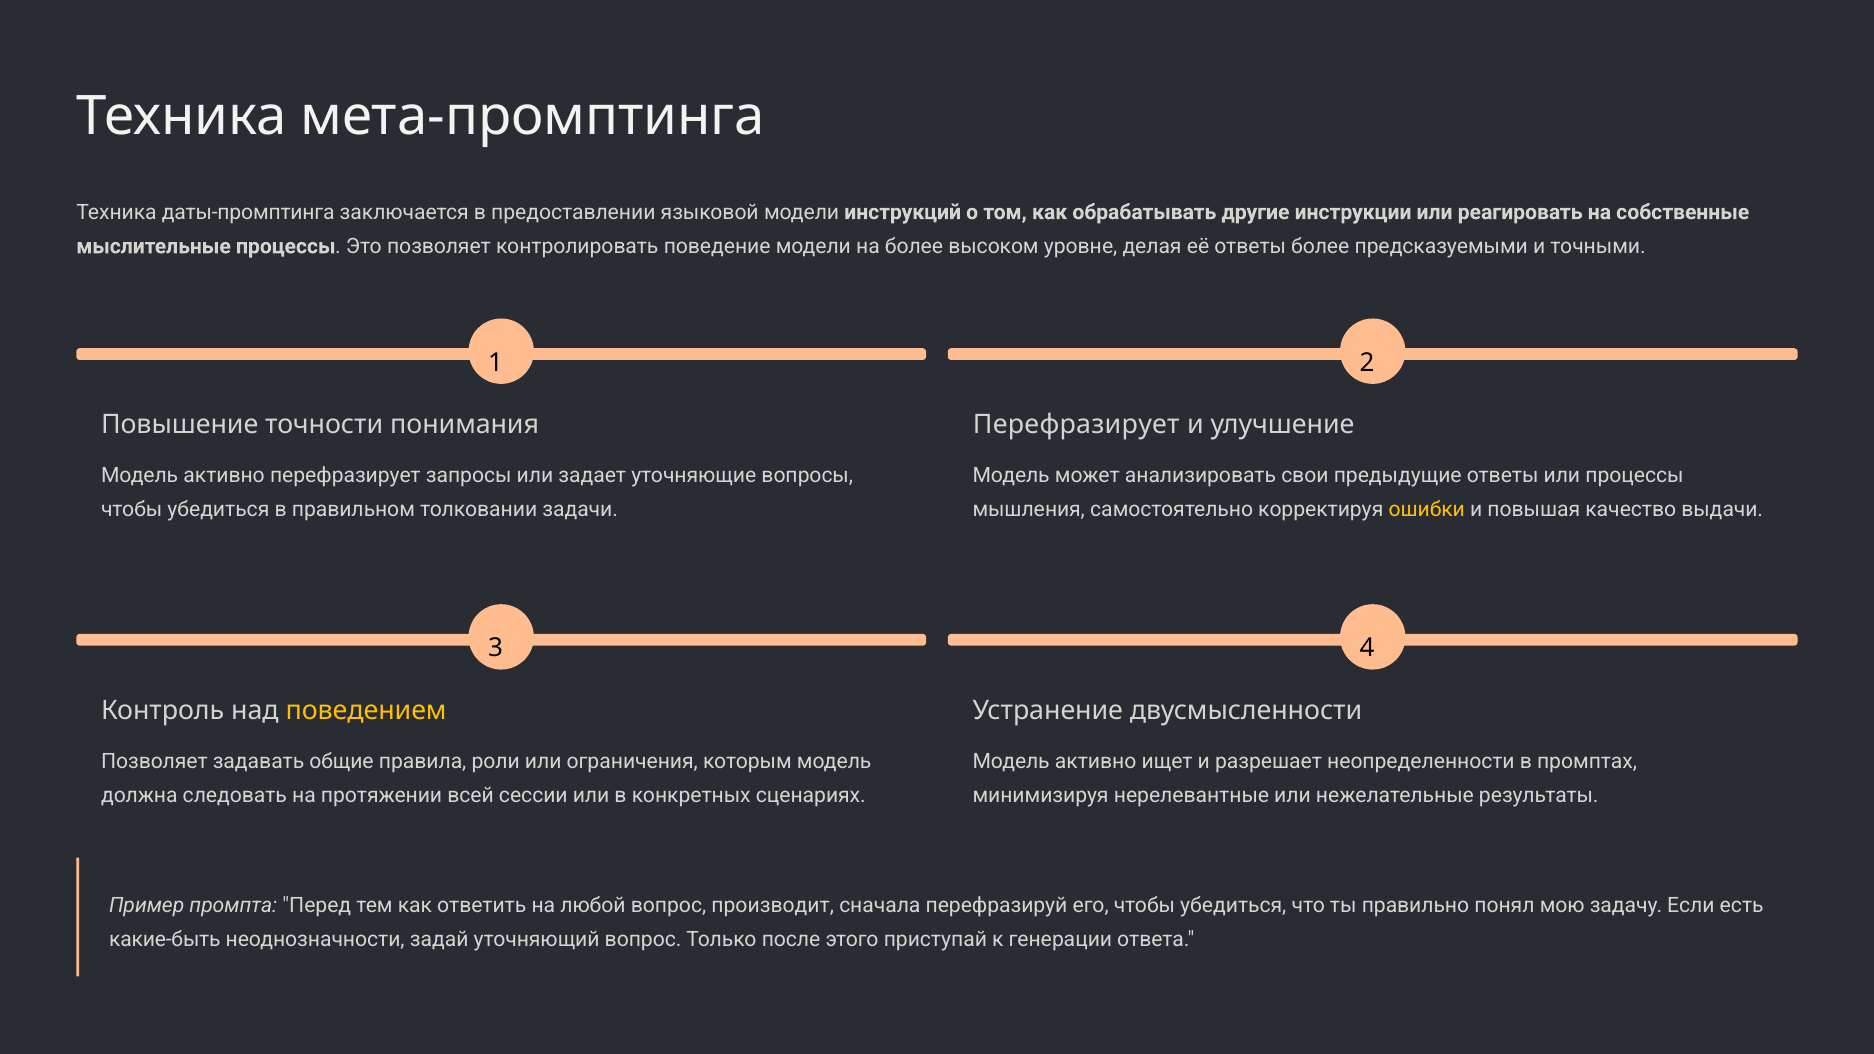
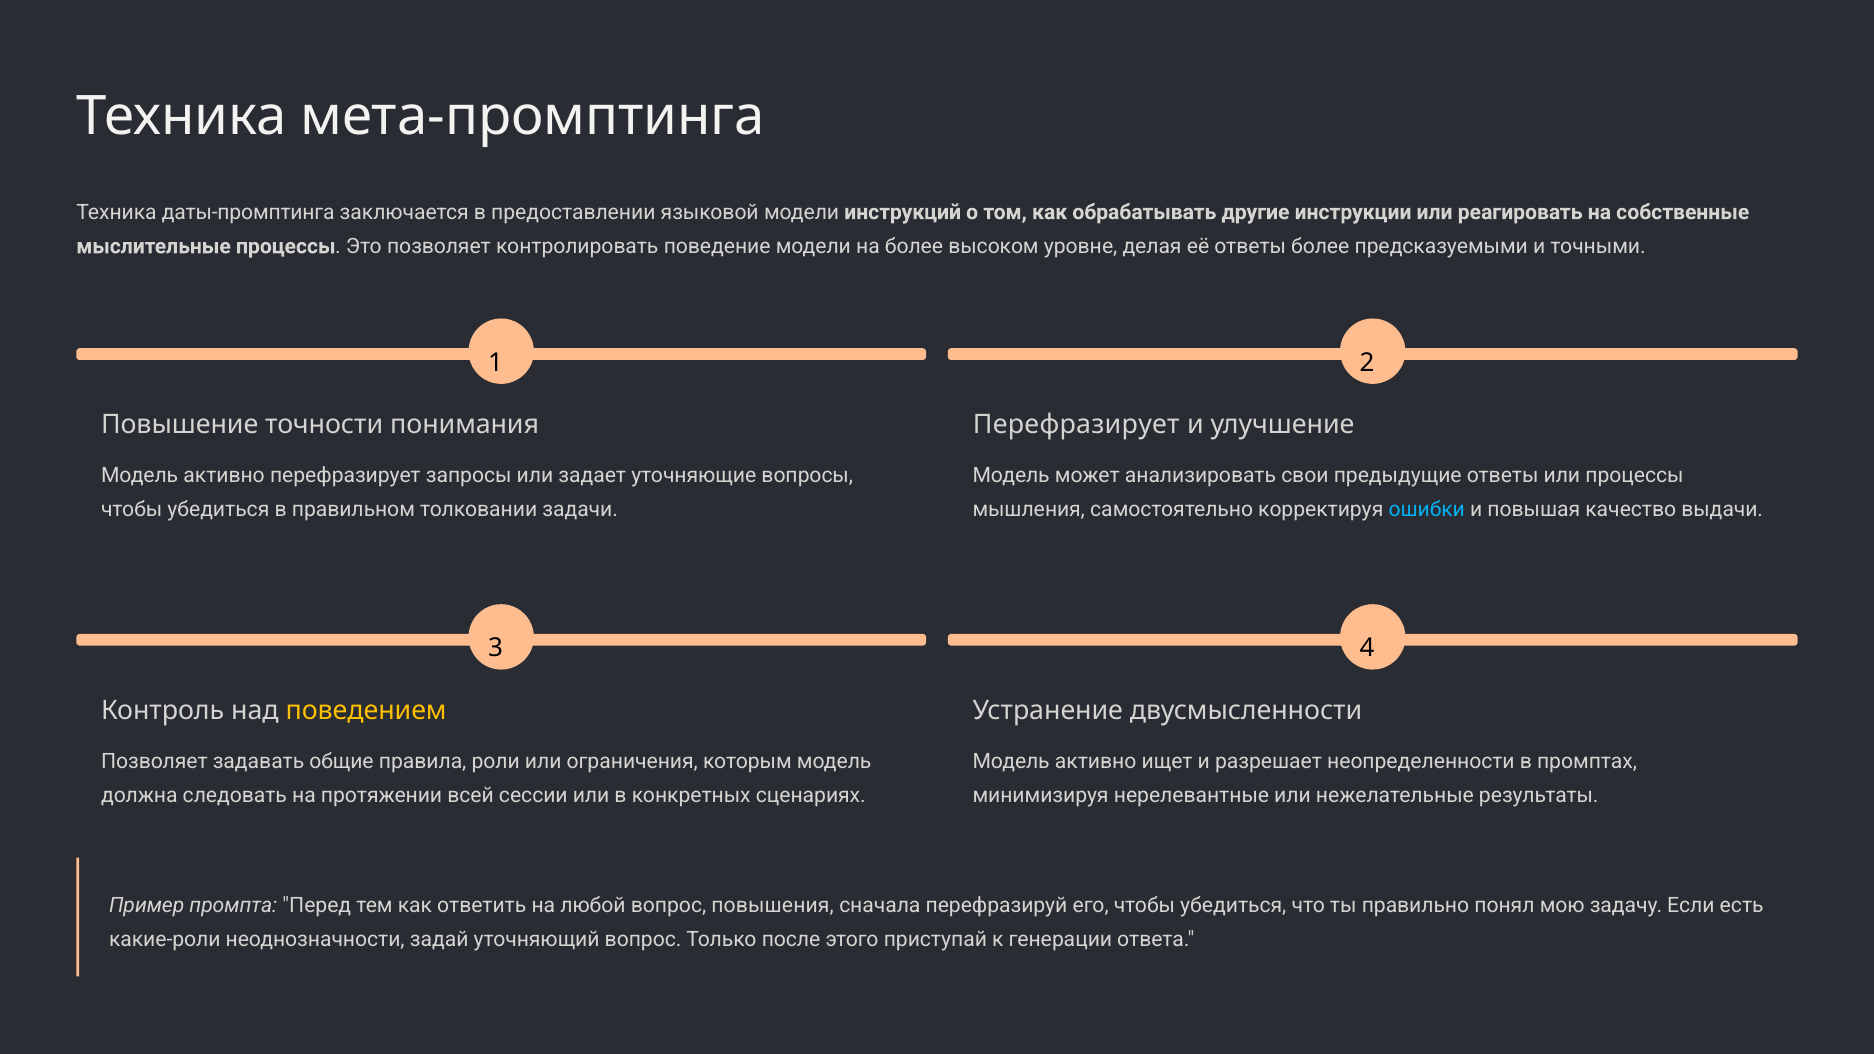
ошибки colour: yellow -> light blue (1427, 510)
производит: производит -> повышения (773, 905)
какие-быть: какие-быть -> какие-роли (165, 939)
